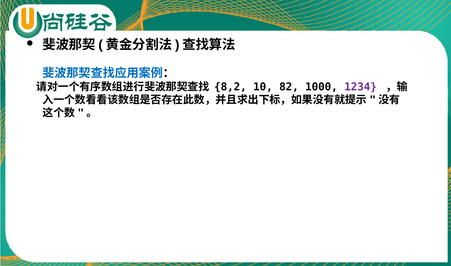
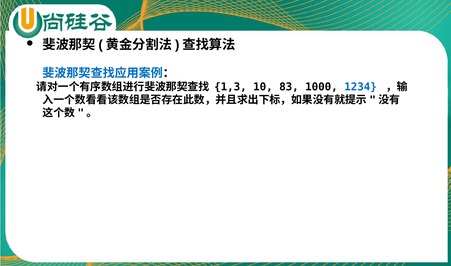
8,2: 8,2 -> 1,3 (230, 87)
82: 82 -> 83 (289, 87)
1234 colour: purple -> blue (361, 87)
